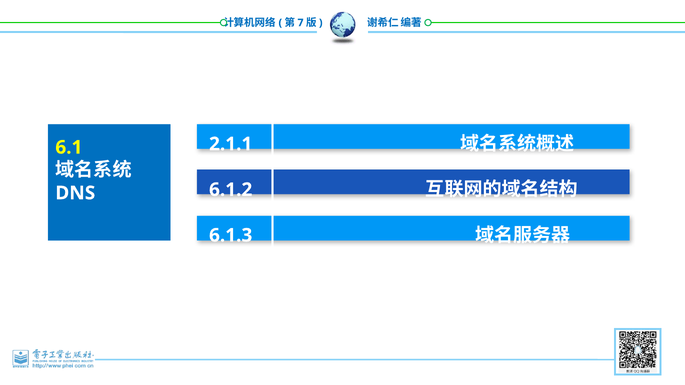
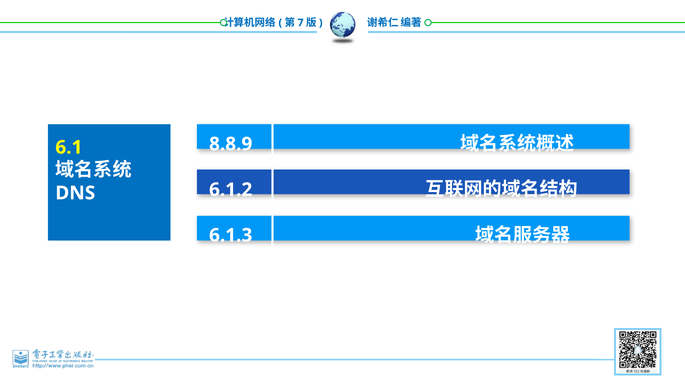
2.1.1: 2.1.1 -> 8.8.9 (231, 144)
